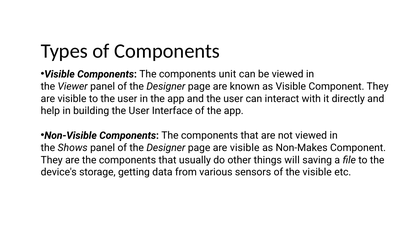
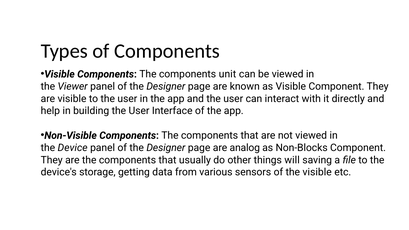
Shows: Shows -> Device (73, 148)
page are visible: visible -> analog (245, 148)
Non-Makes: Non-Makes -> Non-Blocks (302, 148)
